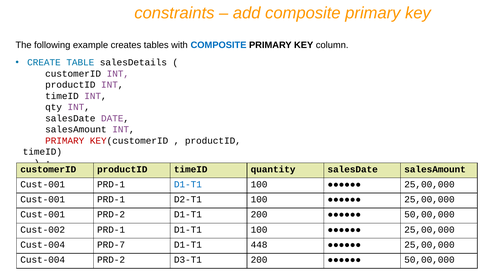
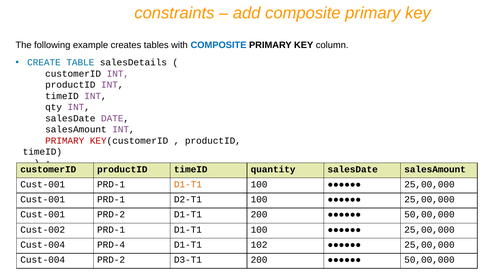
D1-T1 colour: blue -> orange (188, 185)
PRD-7: PRD-7 -> PRD-4 (111, 245)
448: 448 -> 102 (259, 245)
